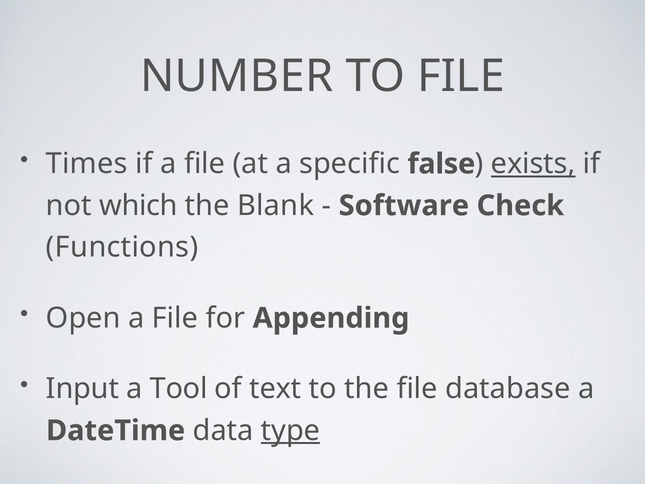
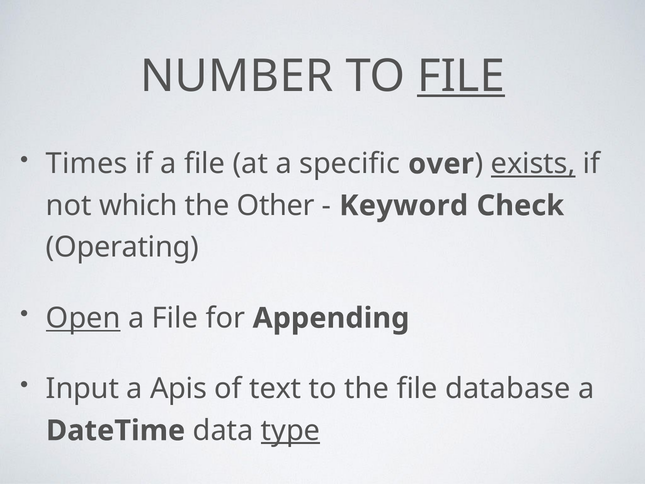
FILE underline: none -> present (461, 76)
false: false -> over (441, 164)
Blank: Blank -> Other (276, 206)
Software: Software -> Keyword (404, 206)
Functions: Functions -> Operating (122, 247)
Open underline: none -> present (83, 318)
Tool: Tool -> Apis (179, 389)
